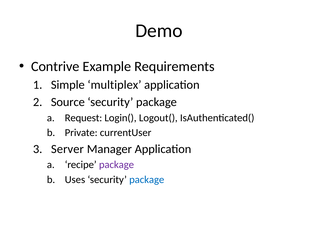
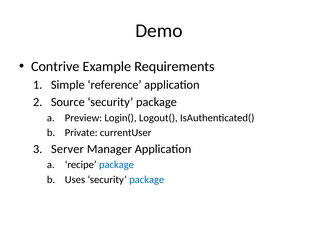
multiplex: multiplex -> reference (114, 85)
Request: Request -> Preview (83, 118)
package colour: purple -> blue (116, 165)
